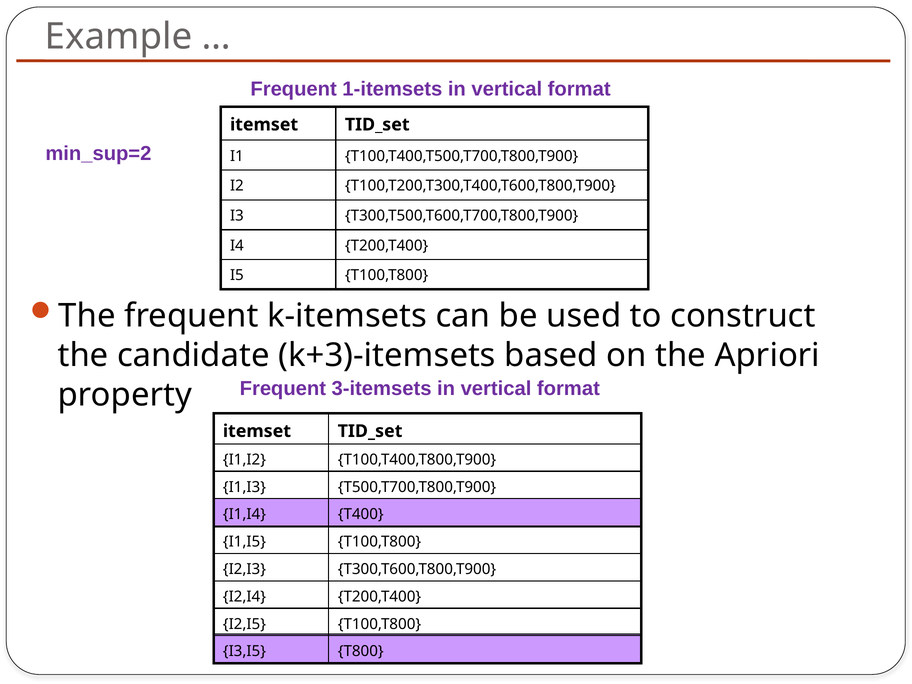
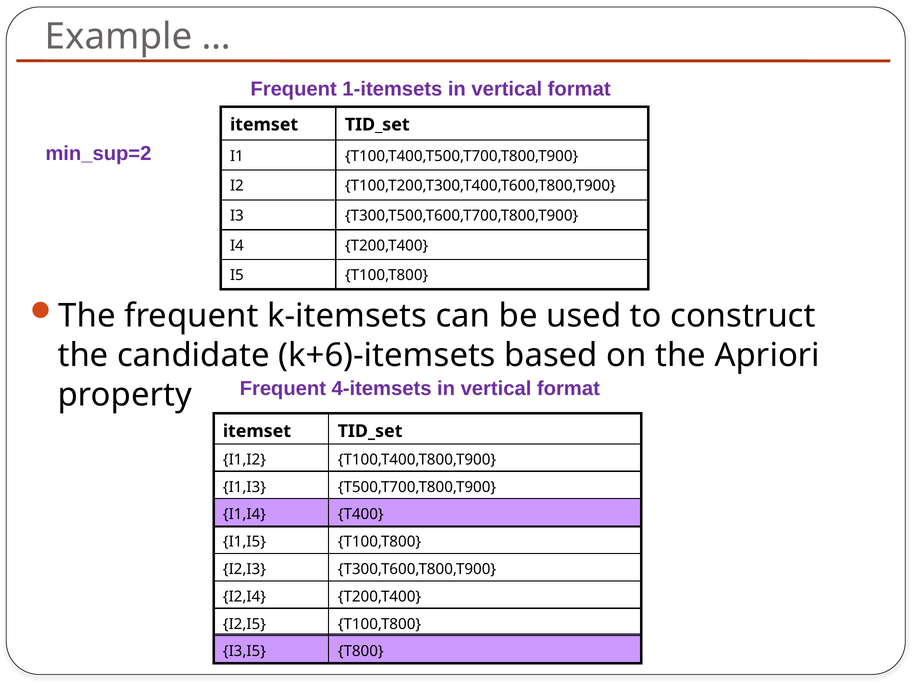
k+3)-itemsets: k+3)-itemsets -> k+6)-itemsets (387, 355)
3-itemsets: 3-itemsets -> 4-itemsets (382, 389)
